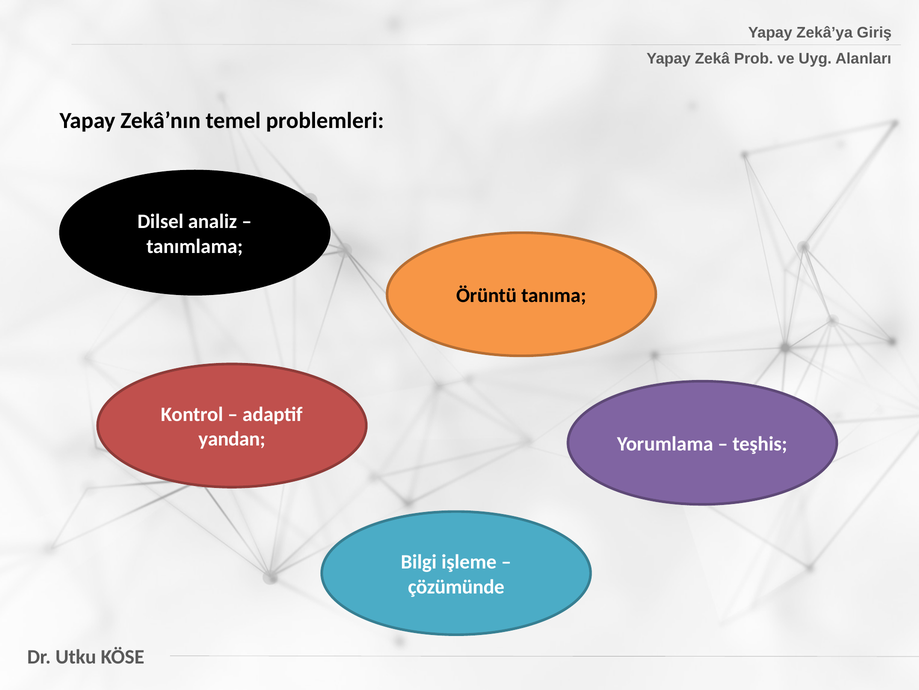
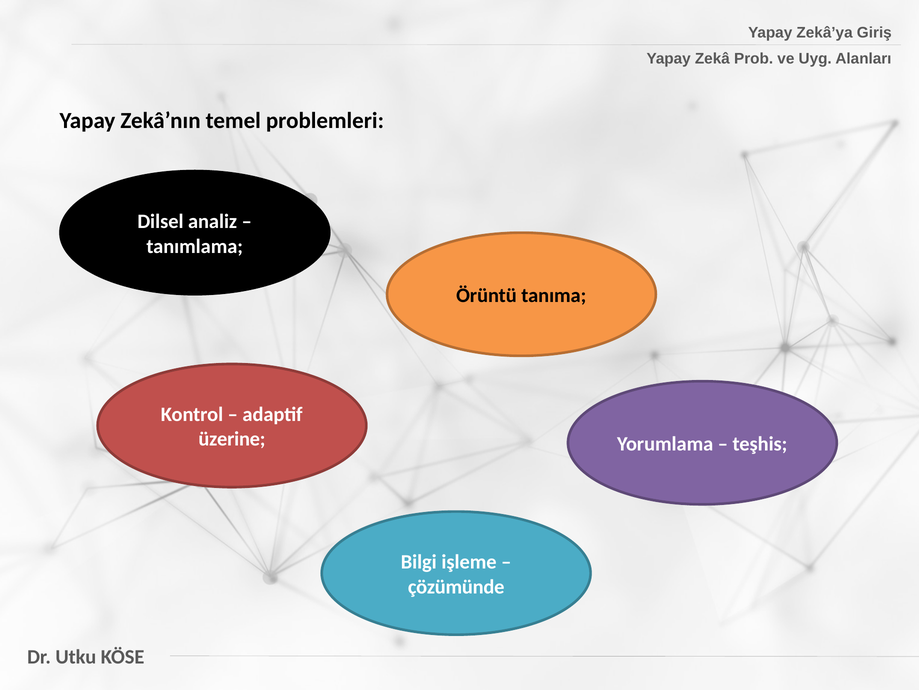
yandan: yandan -> üzerine (232, 439)
